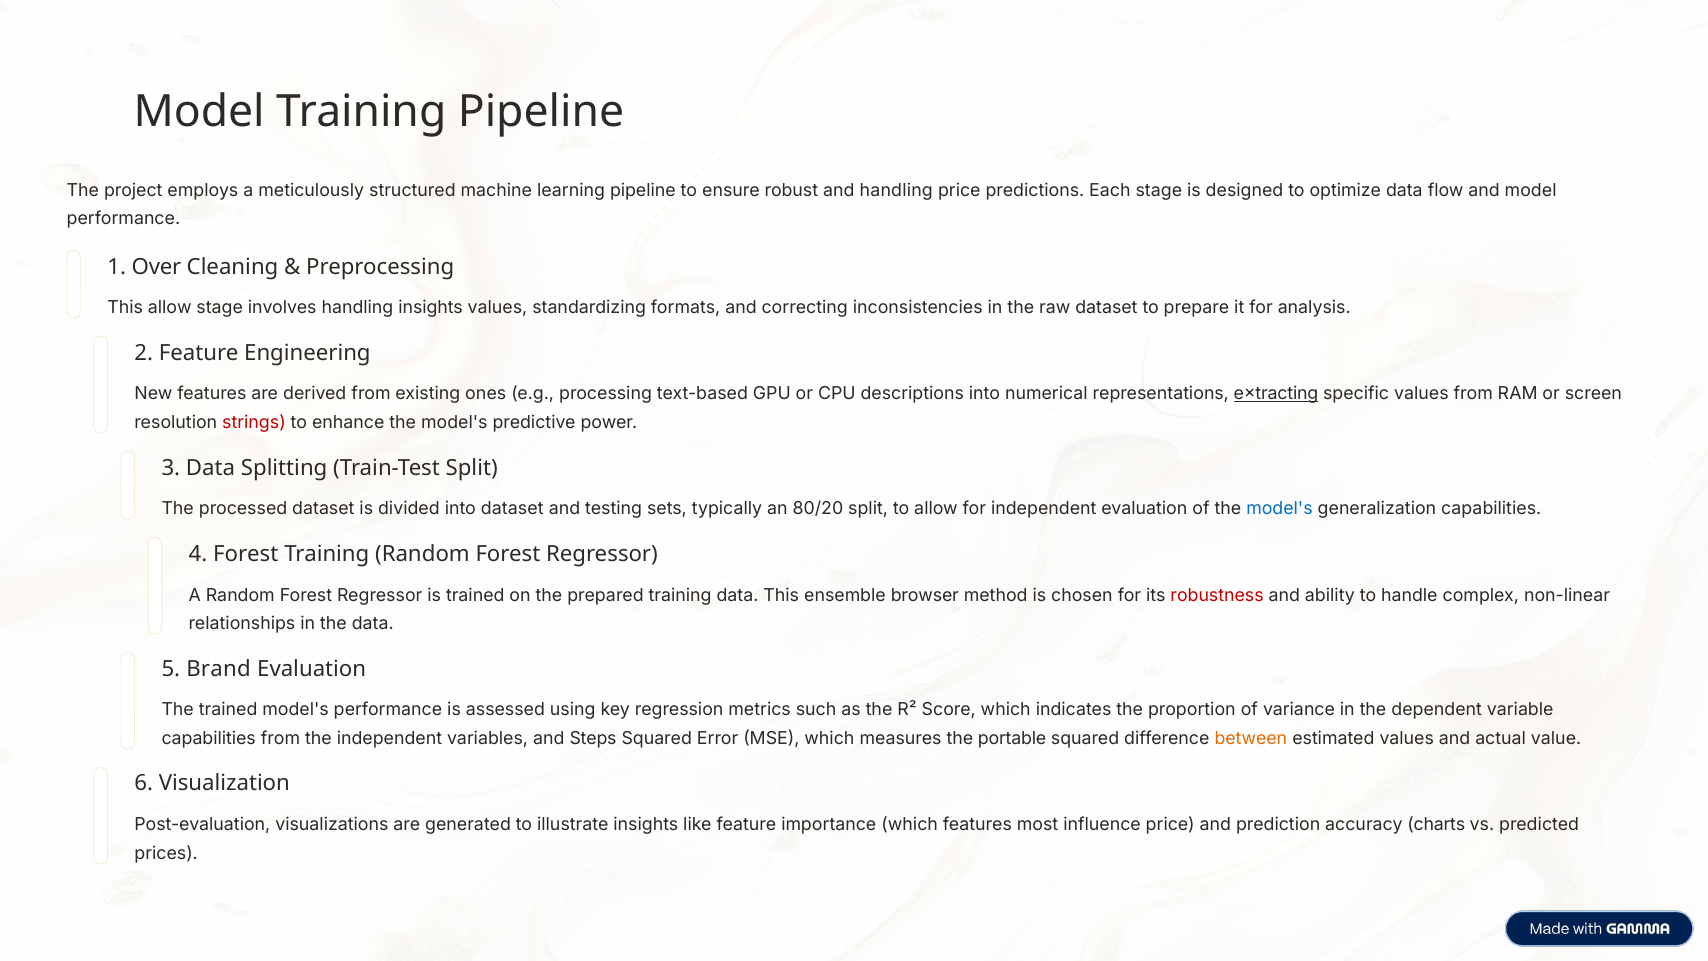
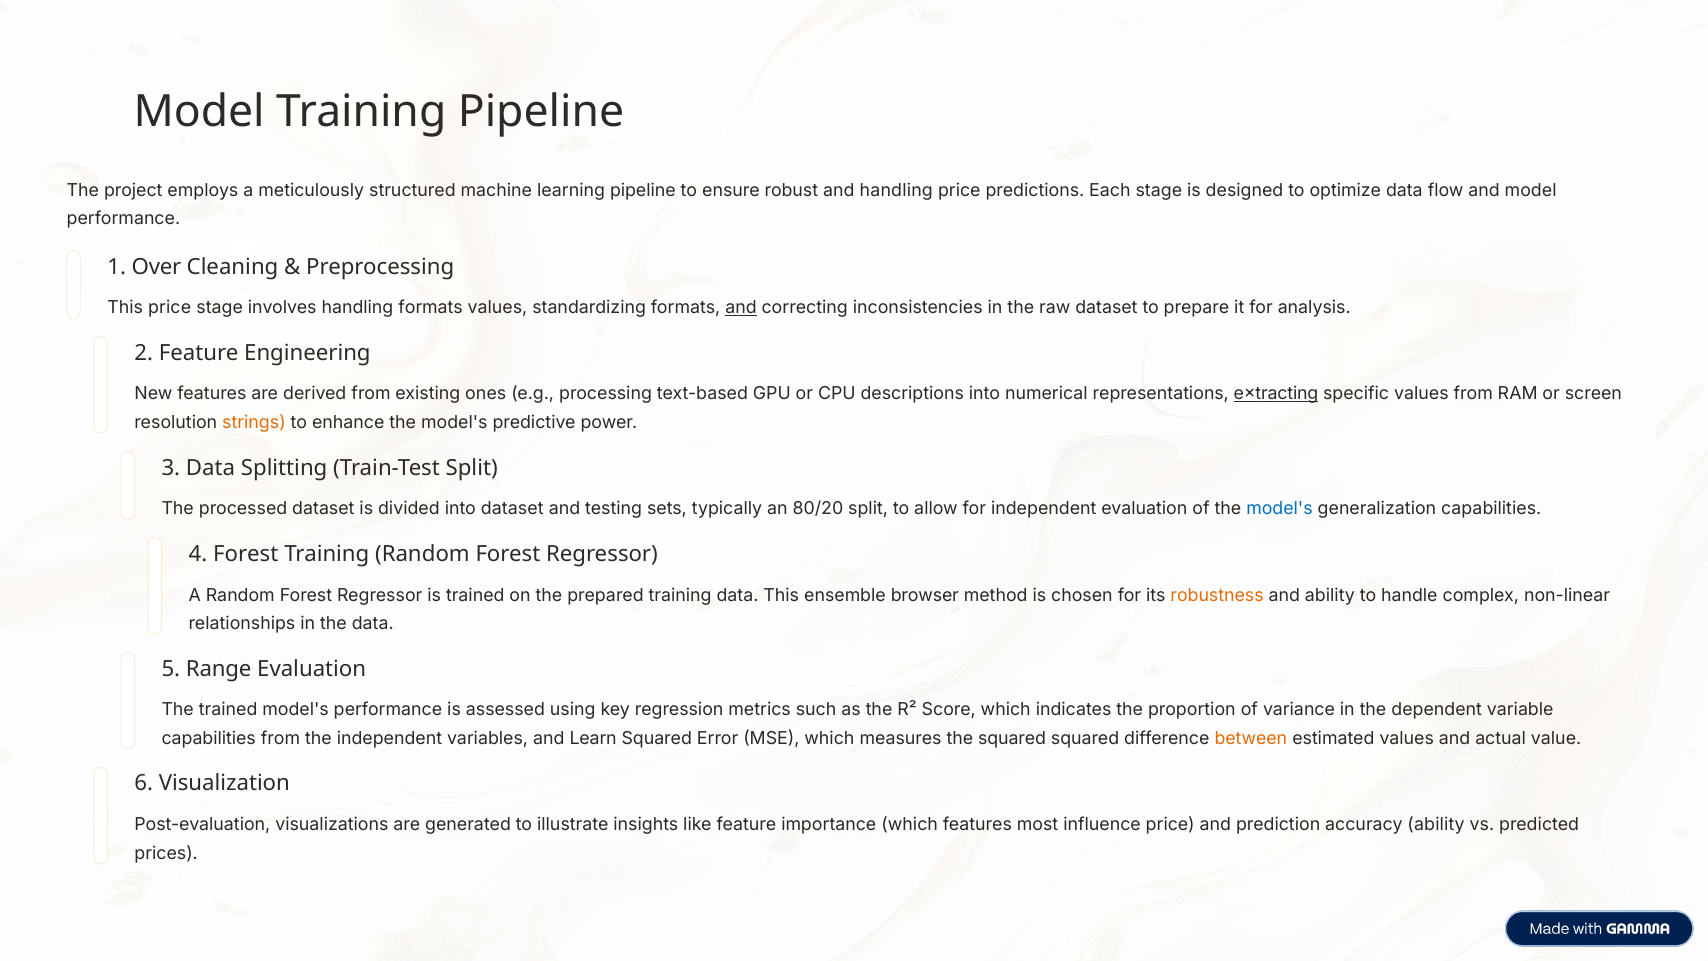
This allow: allow -> price (170, 308)
handling insights: insights -> formats (431, 308)
and underline: none -> present (741, 308)
strings colour: red -> orange (254, 422)
robustness colour: red -> orange (1217, 595)
Brand: Brand -> Range (219, 669)
Steps: Steps -> Learn (593, 738)
the portable: portable -> squared (1012, 738)
accuracy charts: charts -> ability (1436, 825)
